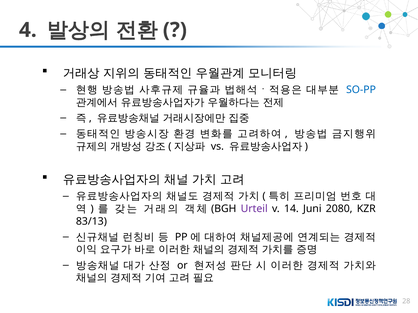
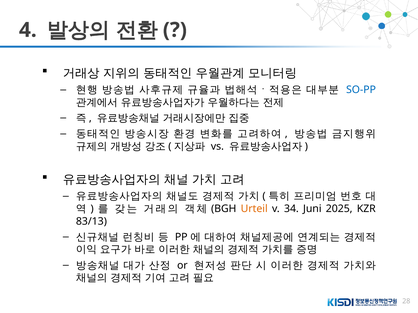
Urteil colour: purple -> orange (254, 209)
14: 14 -> 34 (291, 209)
2080: 2080 -> 2025 (339, 209)
